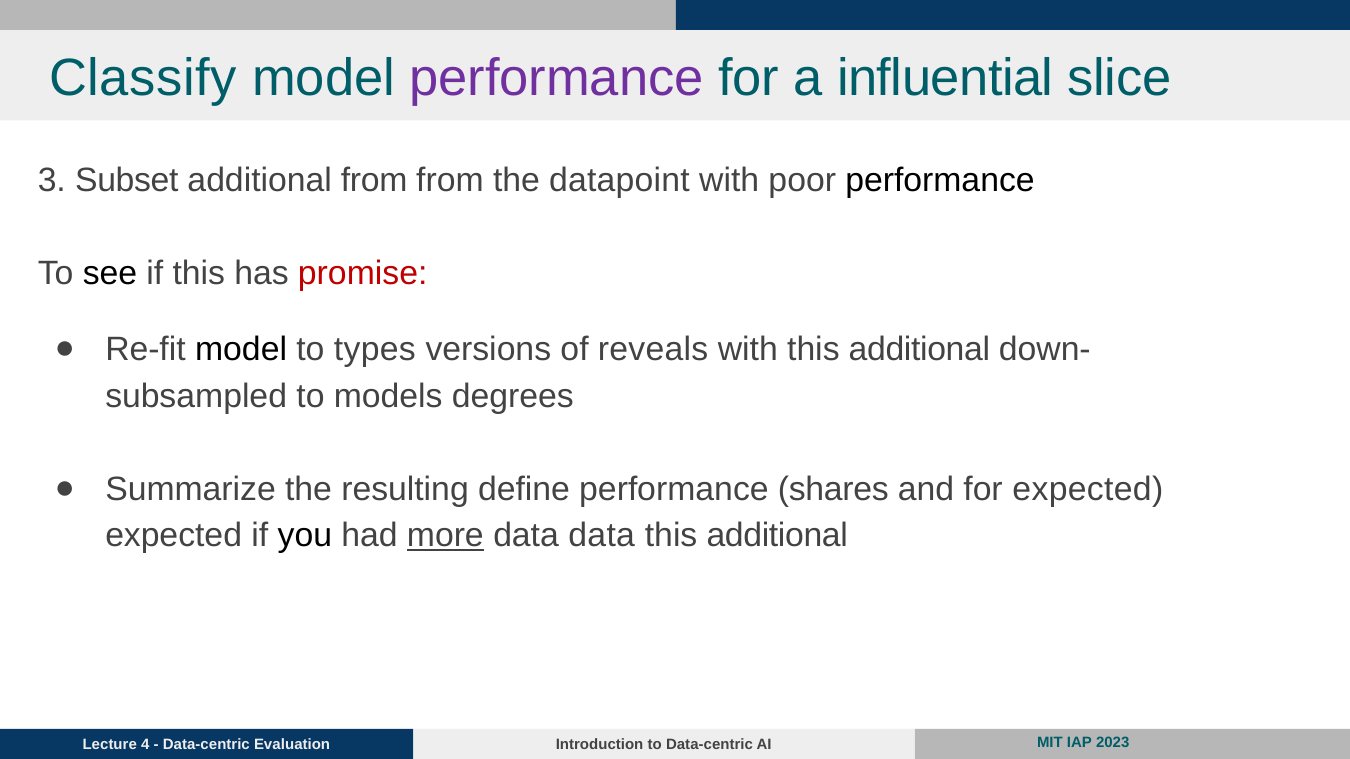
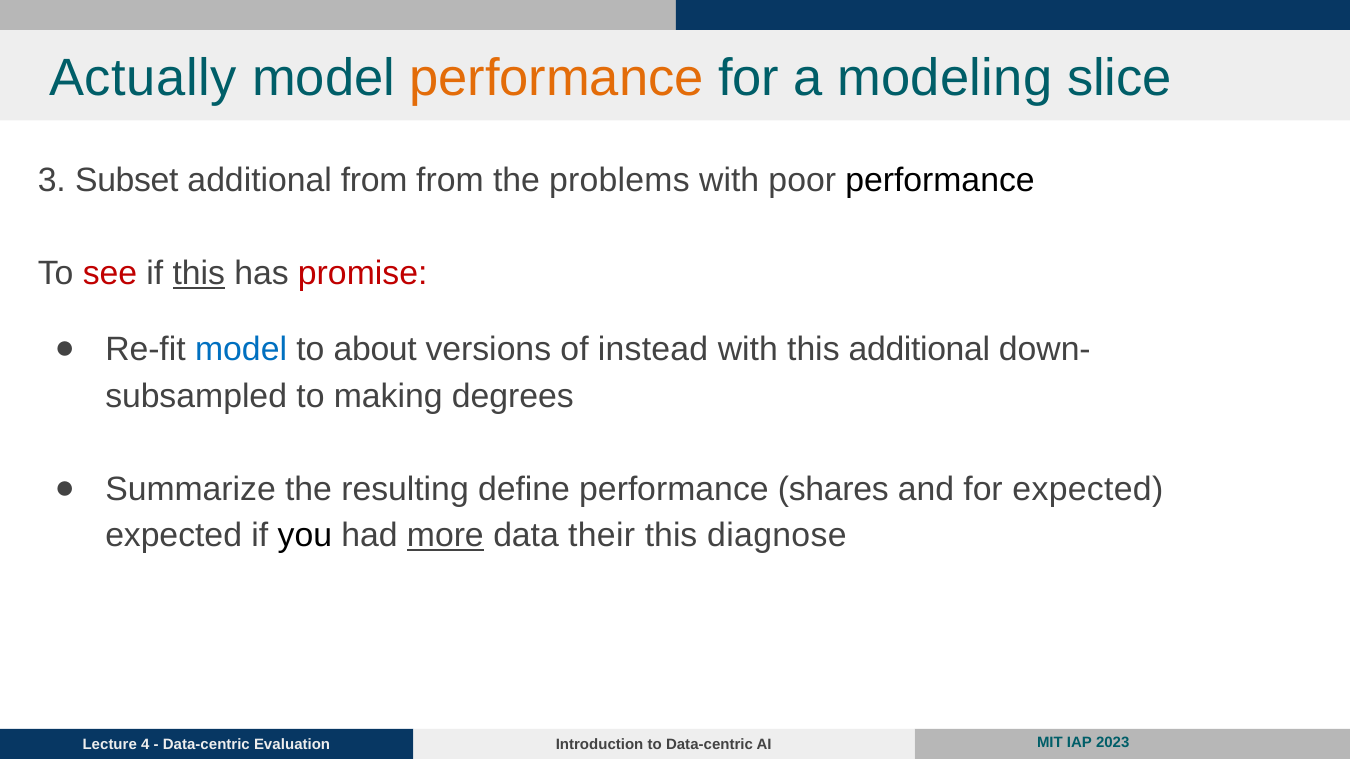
Classify: Classify -> Actually (143, 79)
performance colour: purple -> orange (557, 79)
influential: influential -> modeling (945, 79)
datapoint: datapoint -> problems (619, 180)
see colour: black -> red (110, 273)
this underline: none -> present (199, 273)
model colour: black -> blue (241, 350)
types: types -> about (375, 350)
reveals: reveals -> instead (653, 350)
models: models -> making (388, 396)
data data: data -> their (602, 536)
additional: additional -> diagnose (777, 536)
